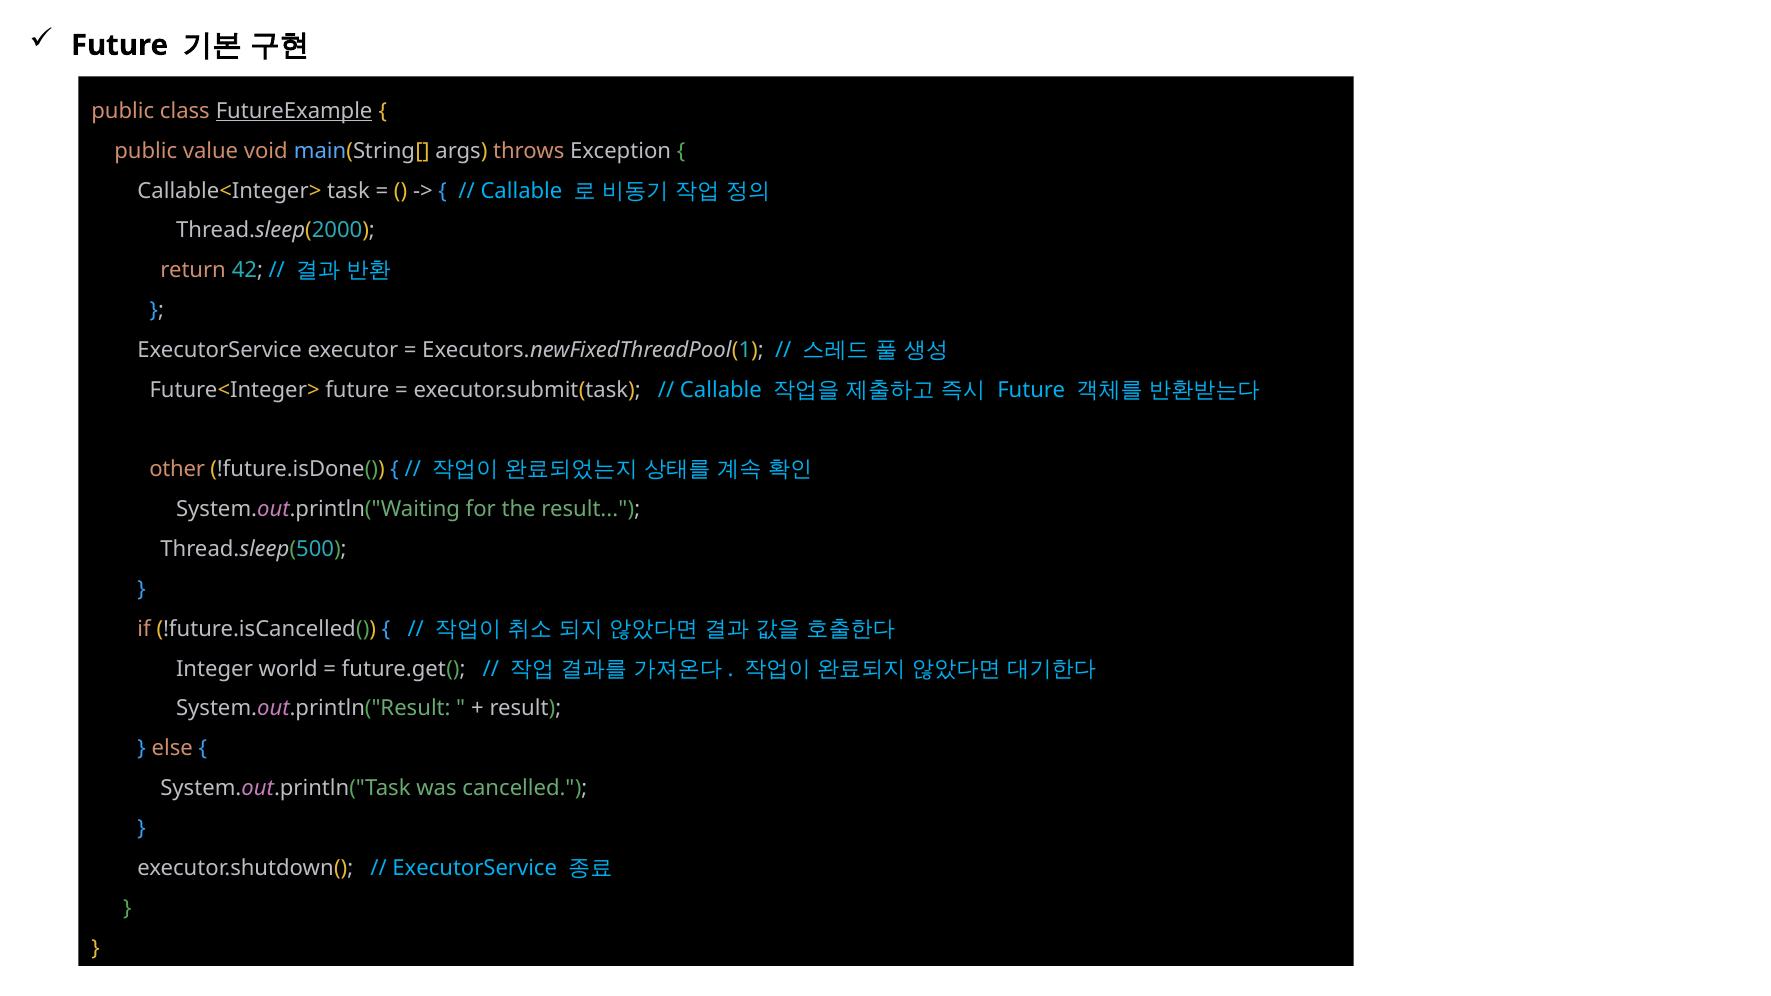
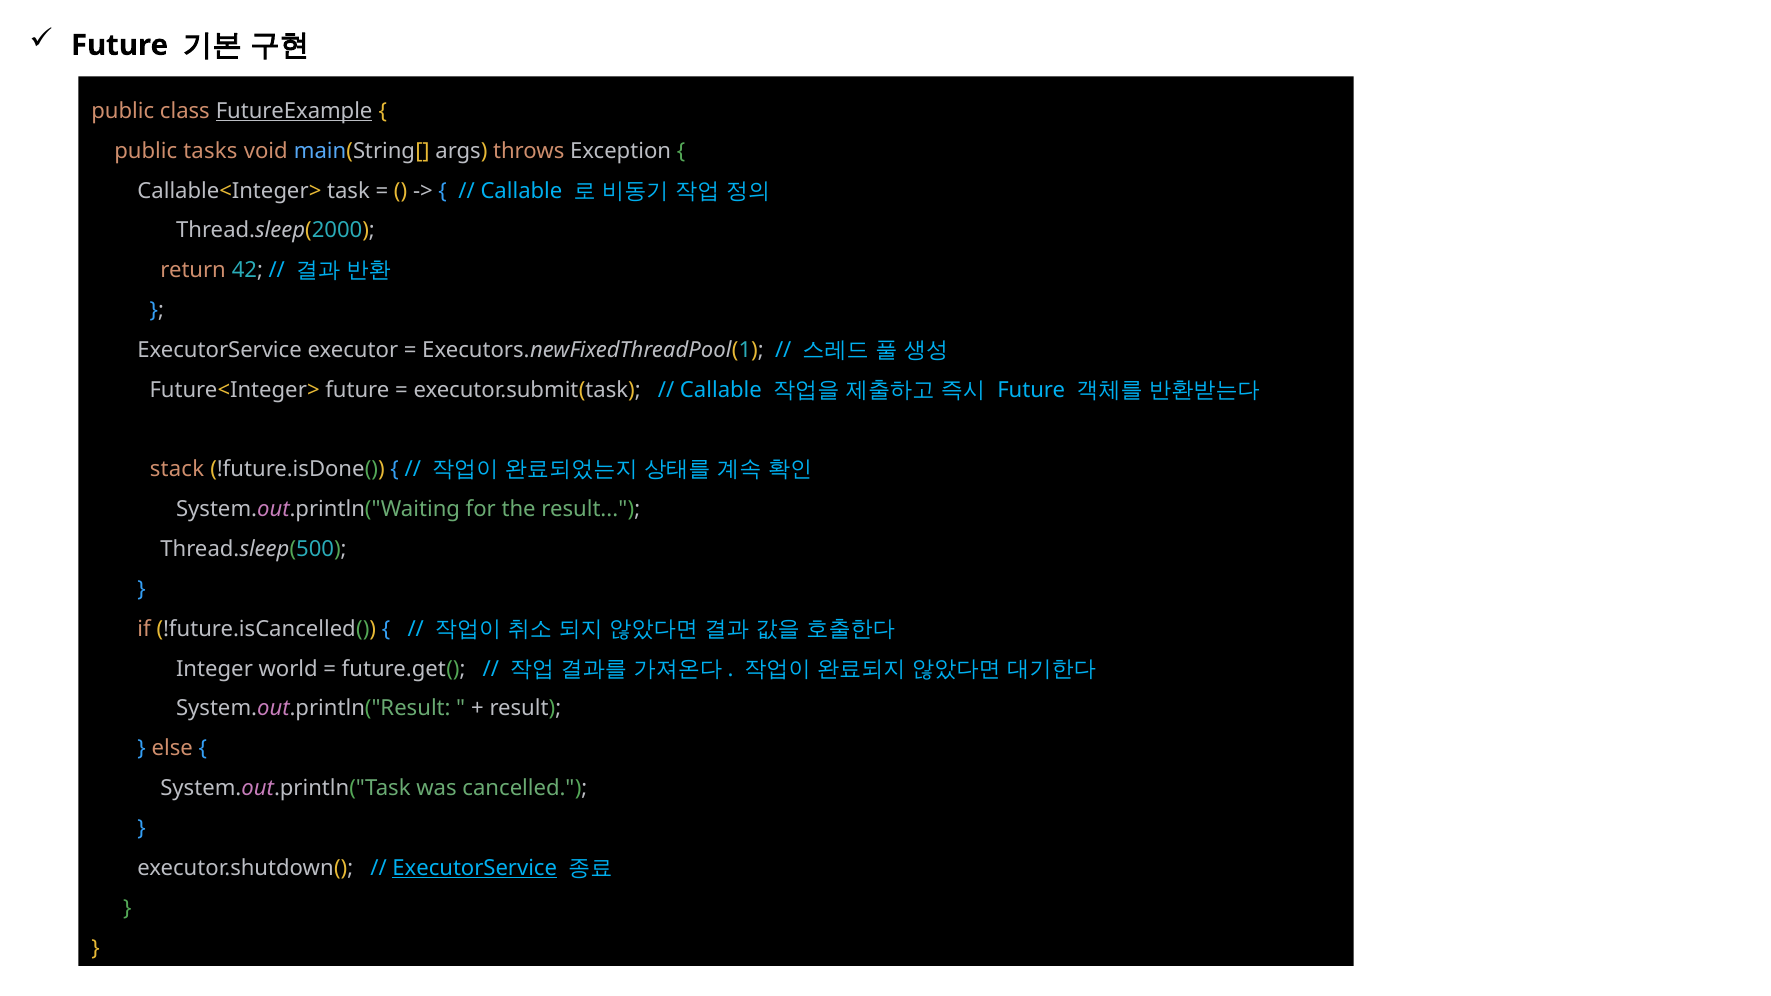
value: value -> tasks (210, 151)
other: other -> stack (177, 470)
ExecutorService underline: none -> present (475, 868)
